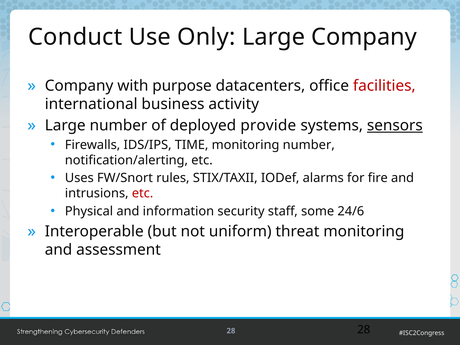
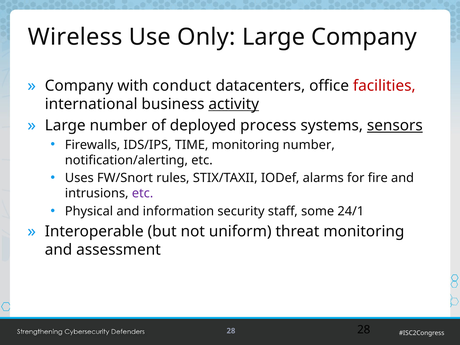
Conduct: Conduct -> Wireless (75, 37)
purpose: purpose -> conduct (182, 86)
activity underline: none -> present (234, 104)
provide: provide -> process (268, 126)
etc colour: red -> purple (143, 193)
24/6: 24/6 -> 24/1 (351, 211)
